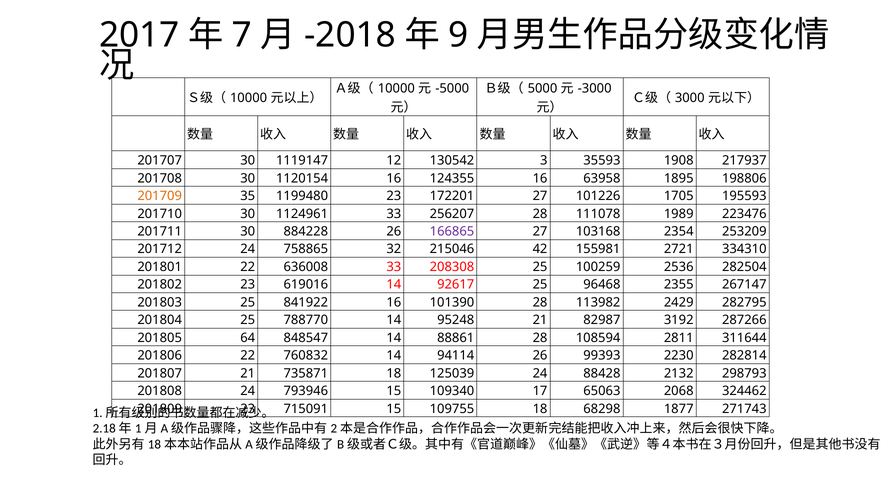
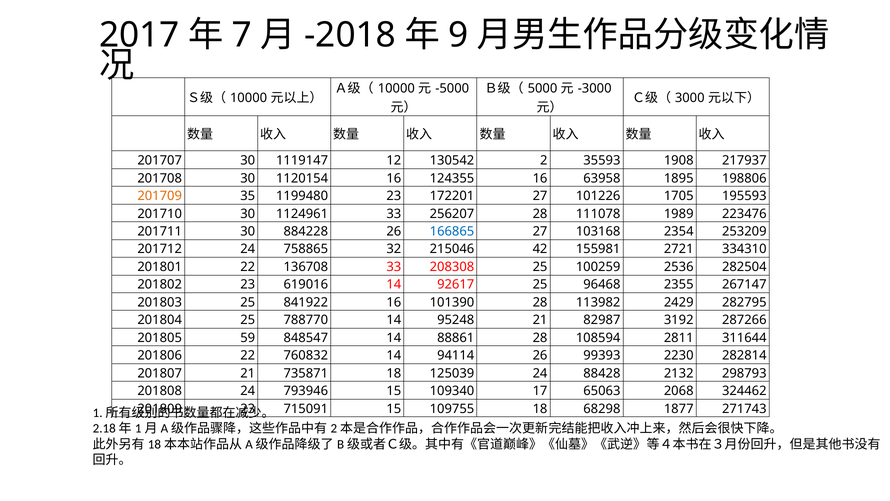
3: 3 -> 2 (544, 160)
166865 colour: purple -> blue (452, 231)
636008: 636008 -> 136708 (306, 267)
64: 64 -> 59 (248, 338)
